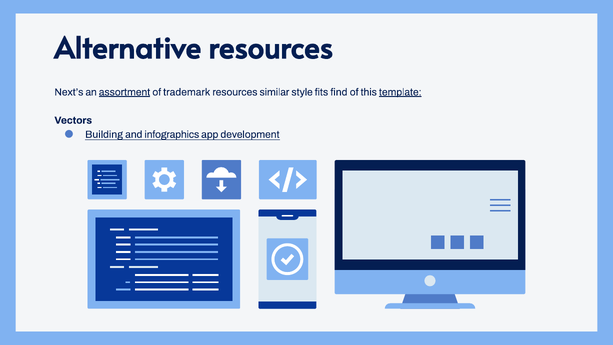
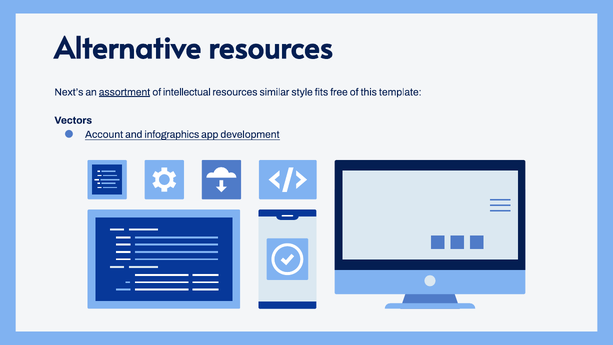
trademark: trademark -> intellectual (187, 92)
find: find -> free (339, 92)
template underline: present -> none (400, 92)
Building: Building -> Account (104, 134)
